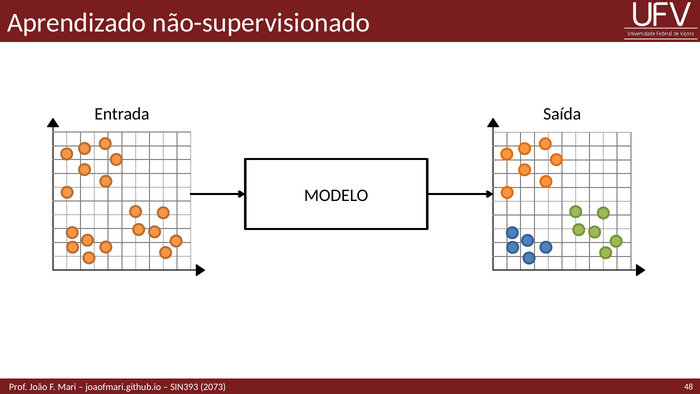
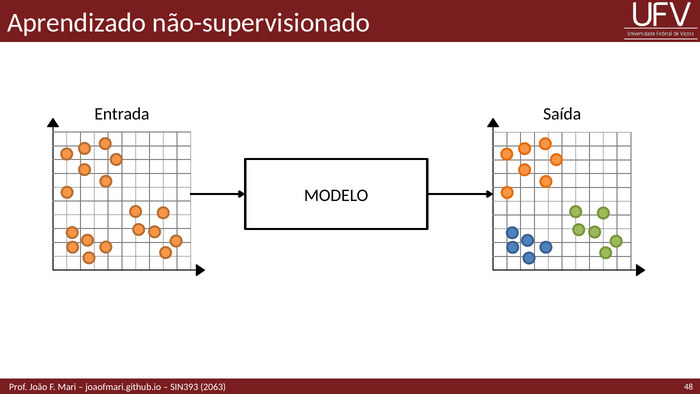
2073: 2073 -> 2063 (213, 387)
